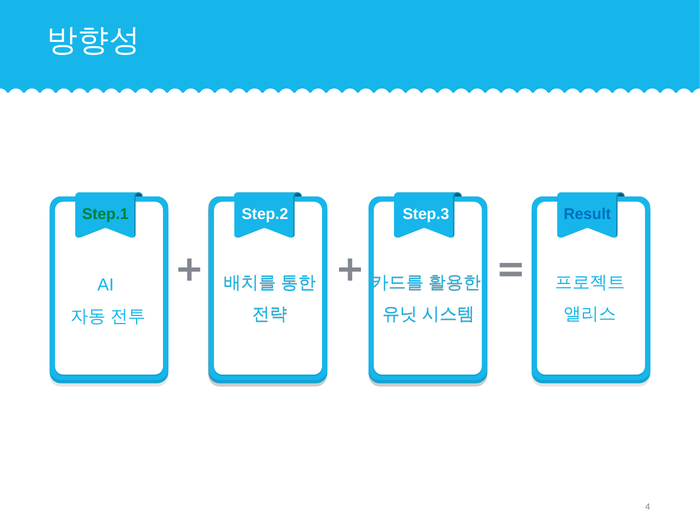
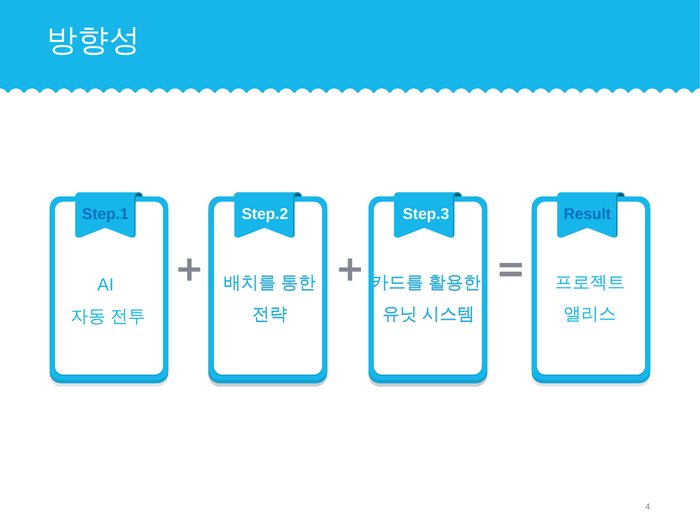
Step.1 colour: green -> blue (105, 214)
